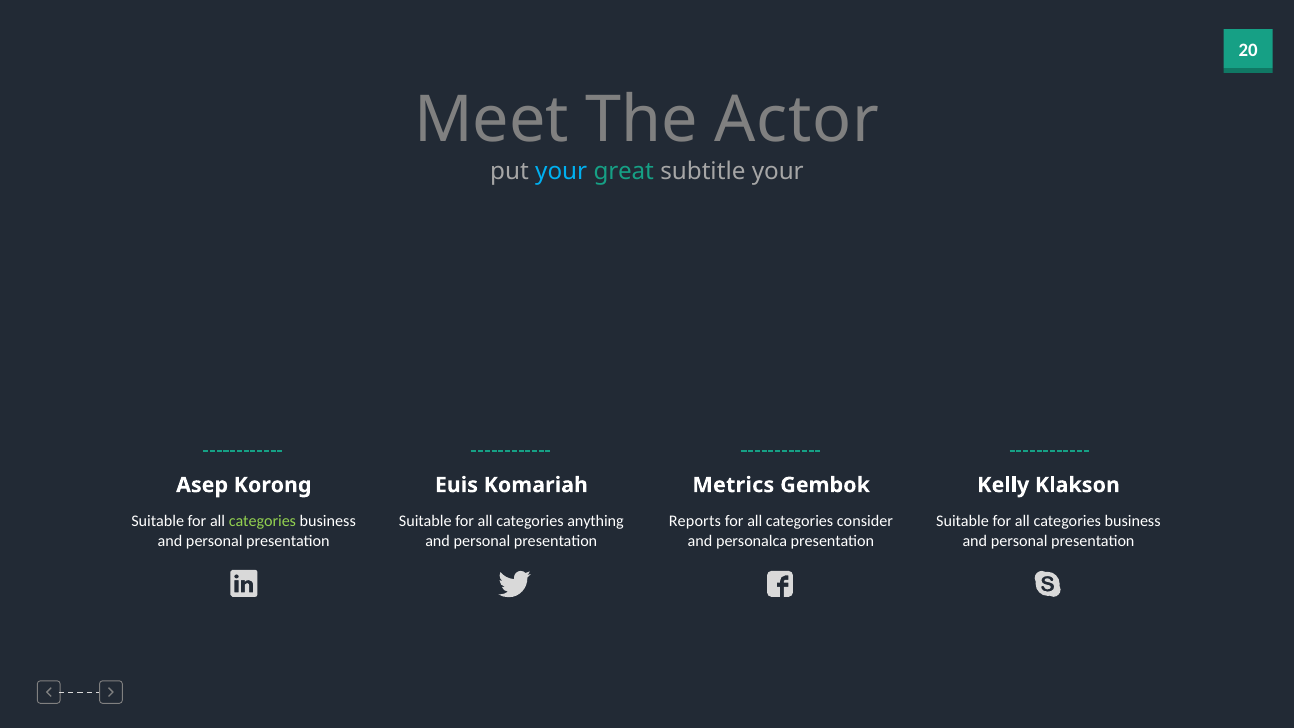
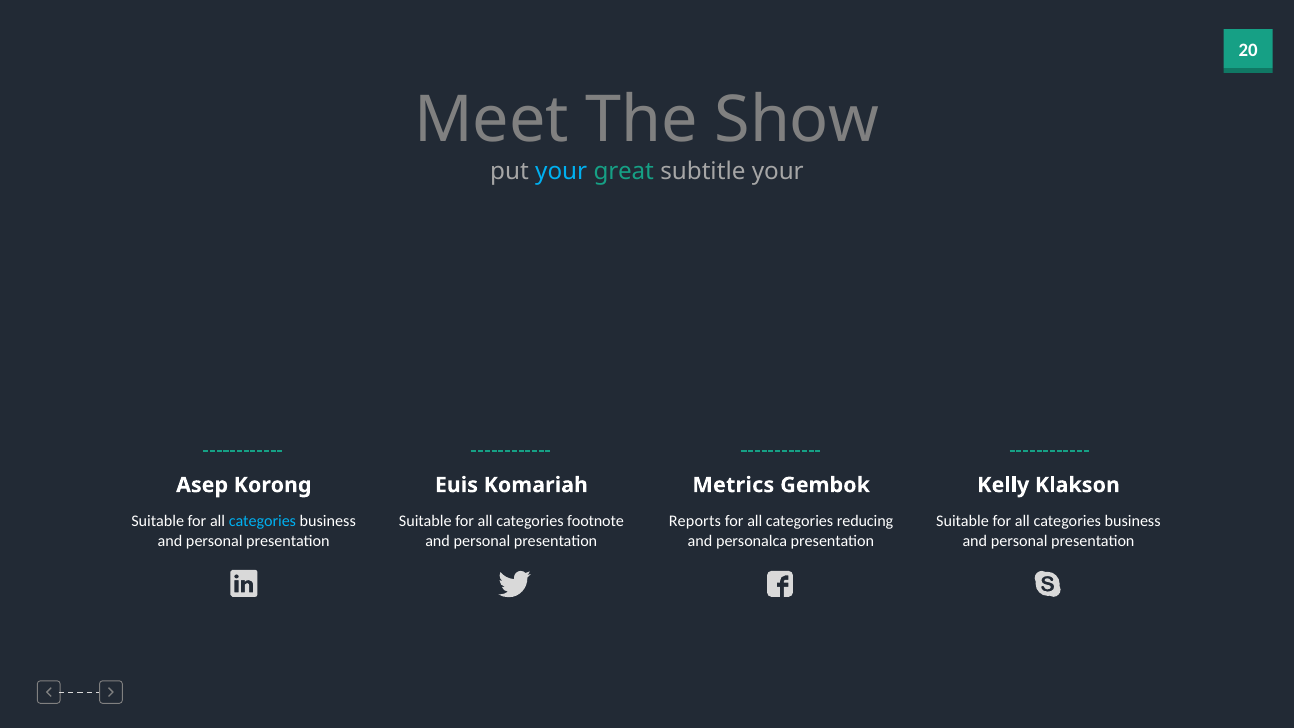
Actor: Actor -> Show (797, 120)
categories colour: light green -> light blue (262, 521)
anything: anything -> footnote (595, 521)
consider: consider -> reducing (865, 521)
